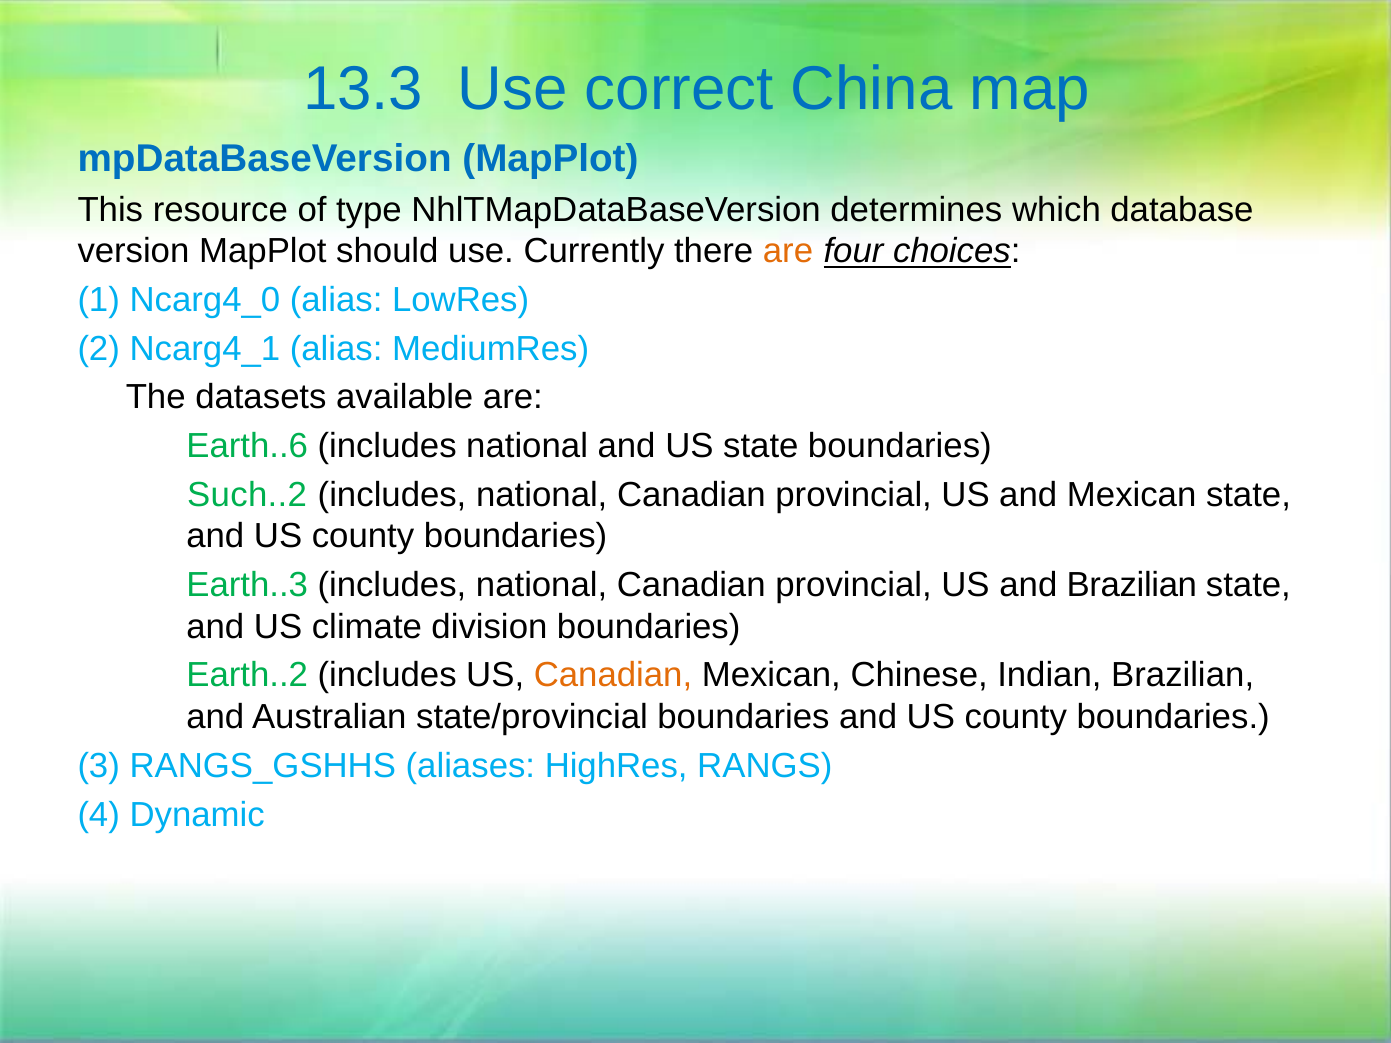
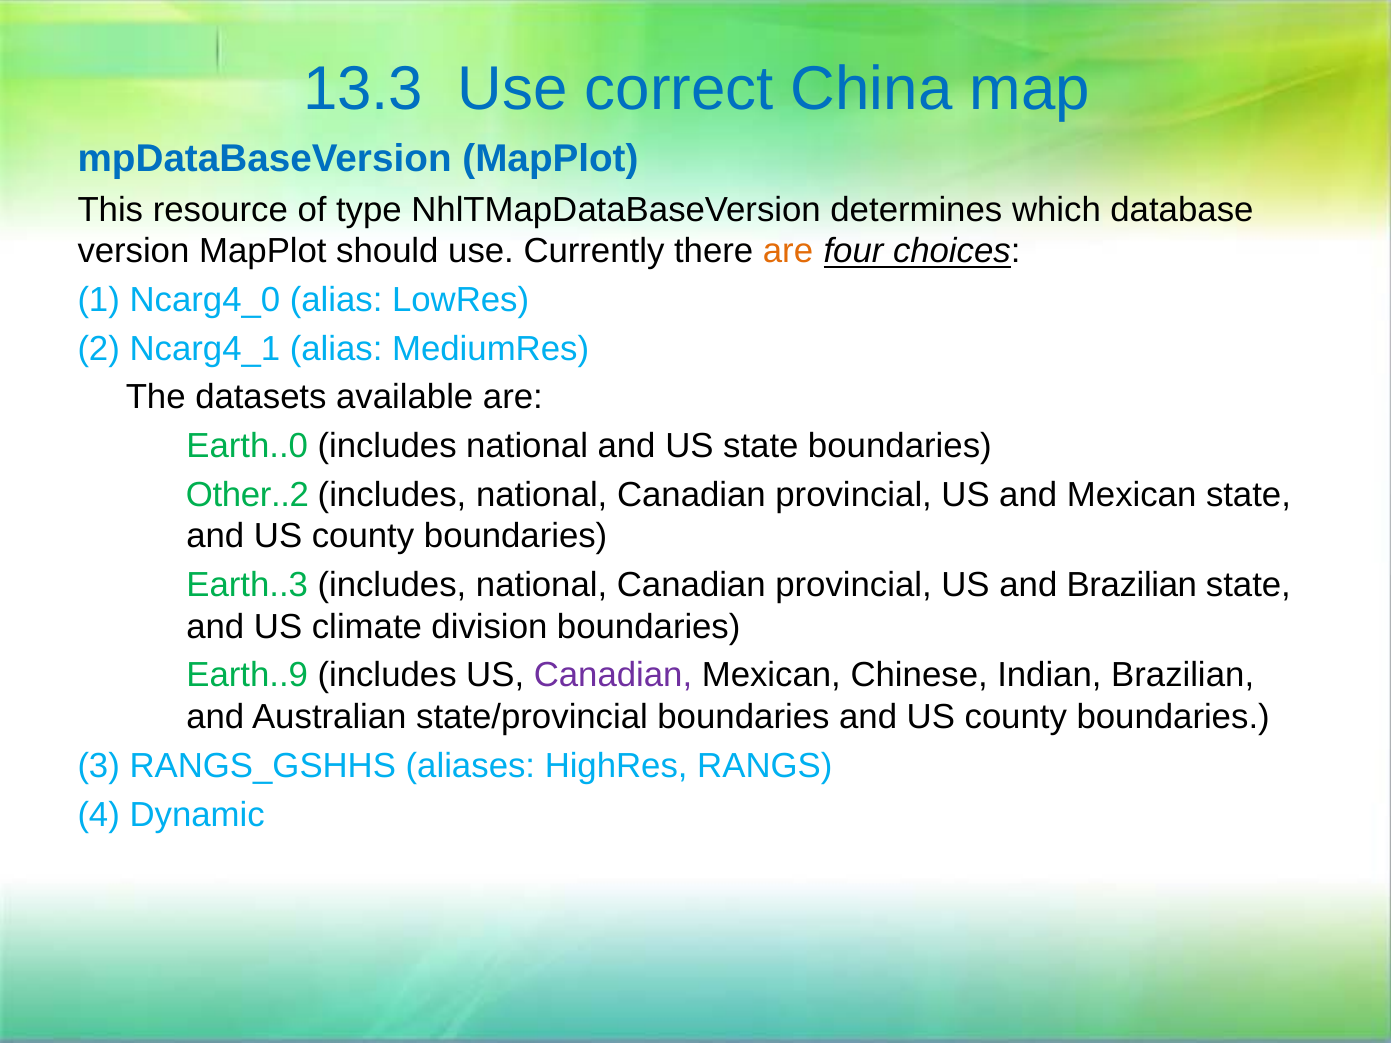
Earth..6: Earth..6 -> Earth..0 (247, 446)
Such..2: Such..2 -> Other..2 (247, 495)
Earth..2: Earth..2 -> Earth..9 (247, 676)
Canadian colour: orange -> purple (613, 676)
